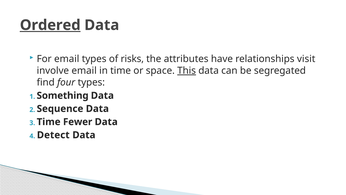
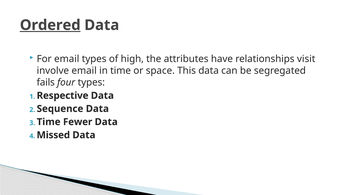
risks: risks -> high (132, 59)
This underline: present -> none (187, 71)
find: find -> fails (46, 82)
Something: Something -> Respective (63, 95)
Detect: Detect -> Missed (53, 135)
